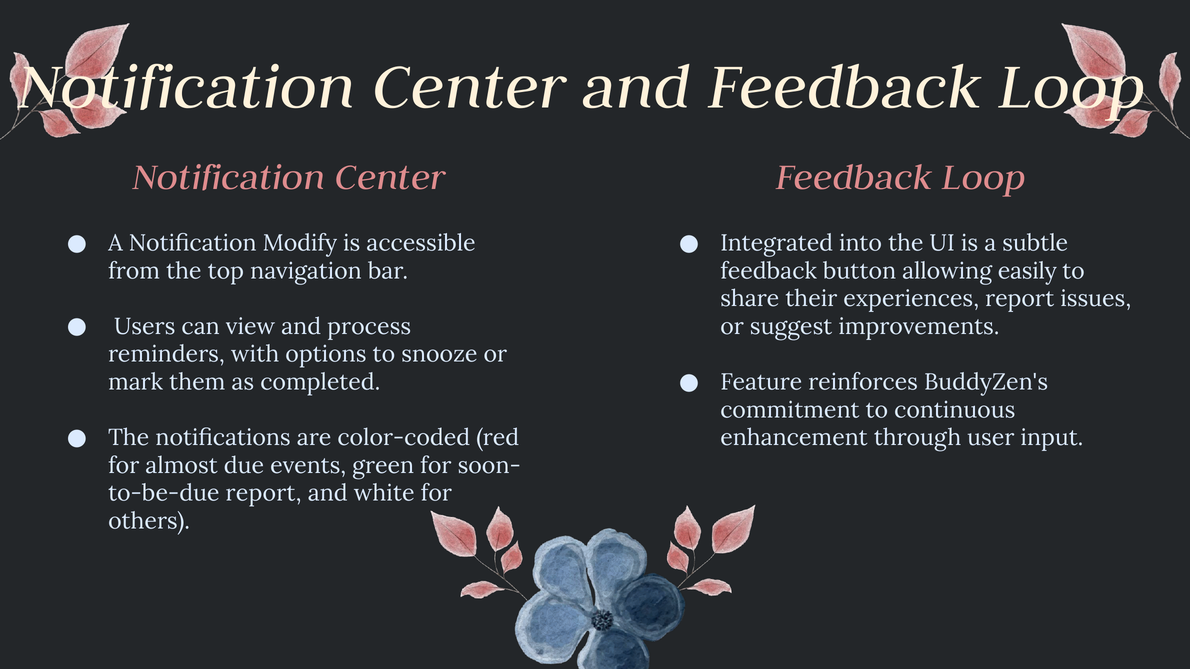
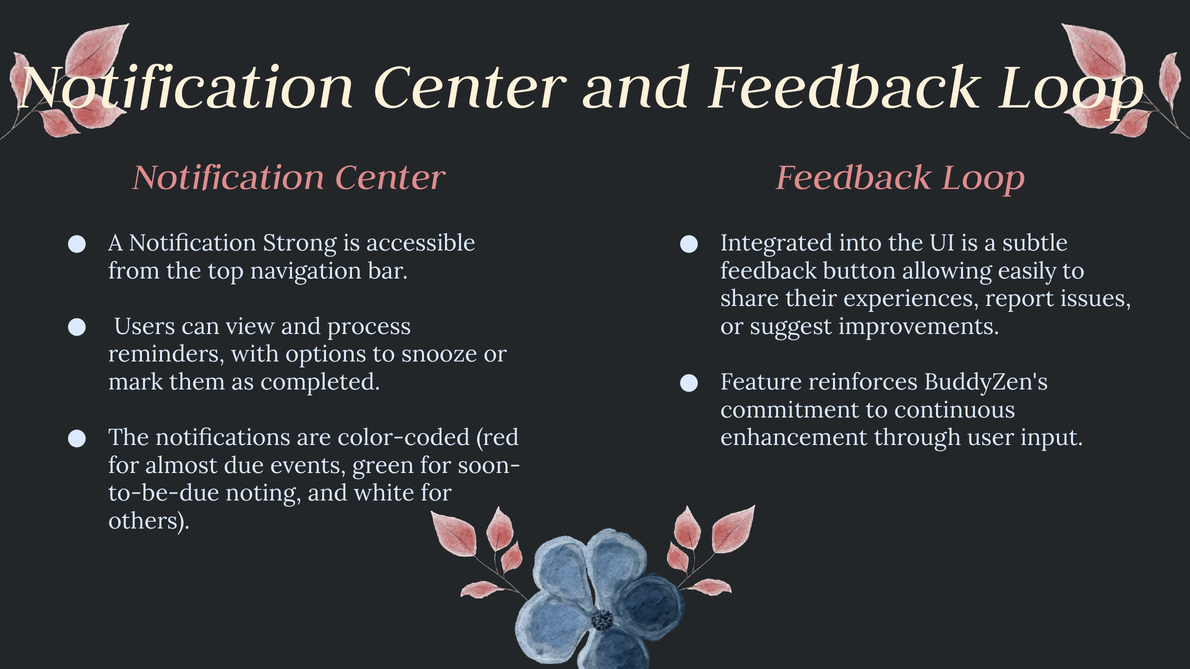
Modify: Modify -> Strong (300, 243)
report: report -> noting (264, 493)
